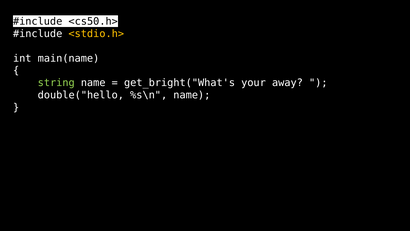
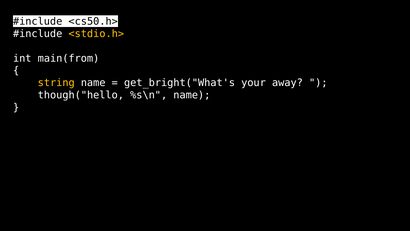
main(name: main(name -> main(from (69, 58)
string colour: light green -> yellow (56, 83)
double("hello: double("hello -> though("hello (81, 95)
